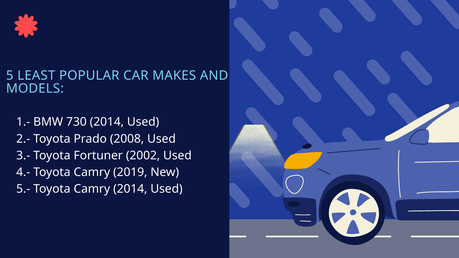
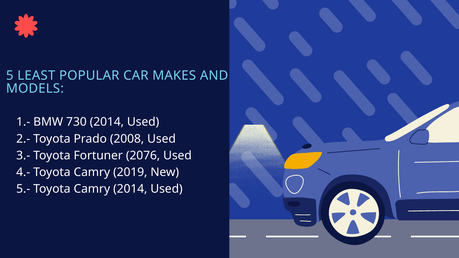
2002: 2002 -> 2076 (143, 156)
